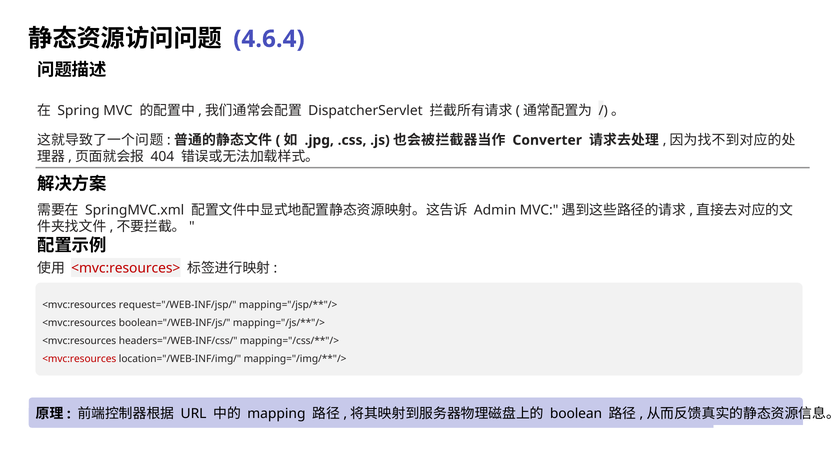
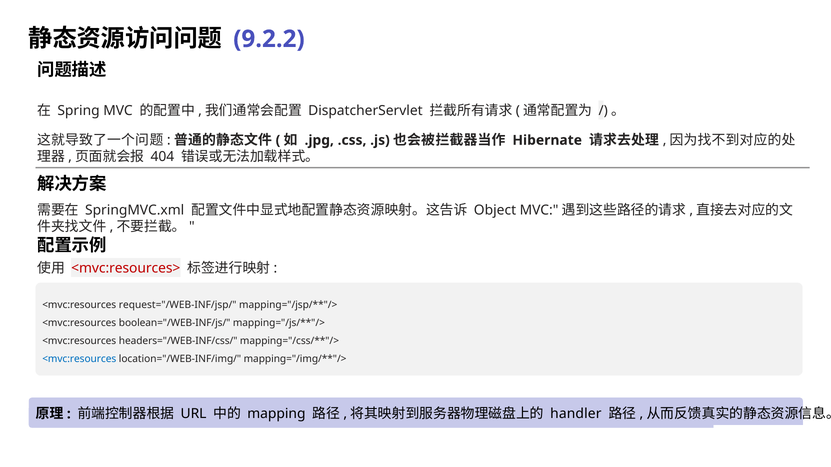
4.6.4: 4.6.4 -> 9.2.2 (269, 39)
Converter: Converter -> Hibernate (547, 140)
Admin: Admin -> Object (495, 210)
<mvc:resources colour: red -> blue (79, 359)
boolean: boolean -> handler (576, 414)
